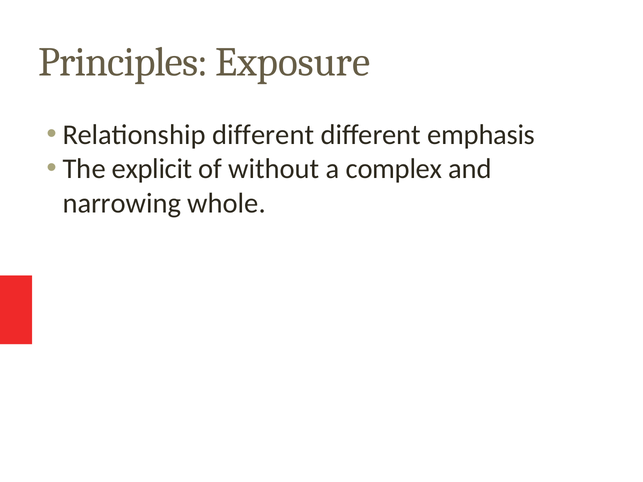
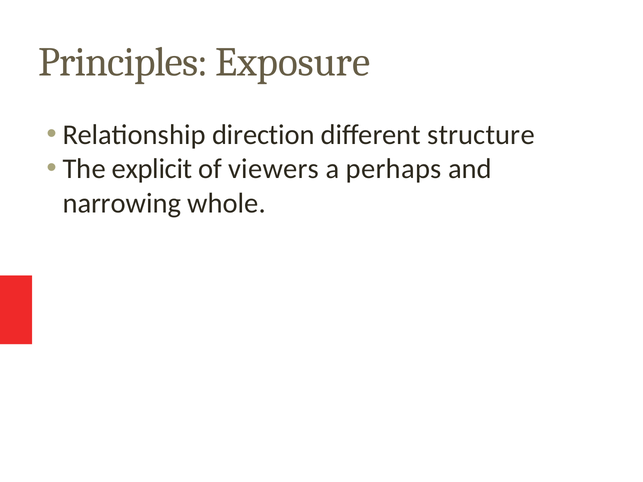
Relationship different: different -> direction (263, 135)
emphasis: emphasis -> structure (481, 135)
without: without -> viewers (274, 169)
complex: complex -> perhaps (394, 169)
